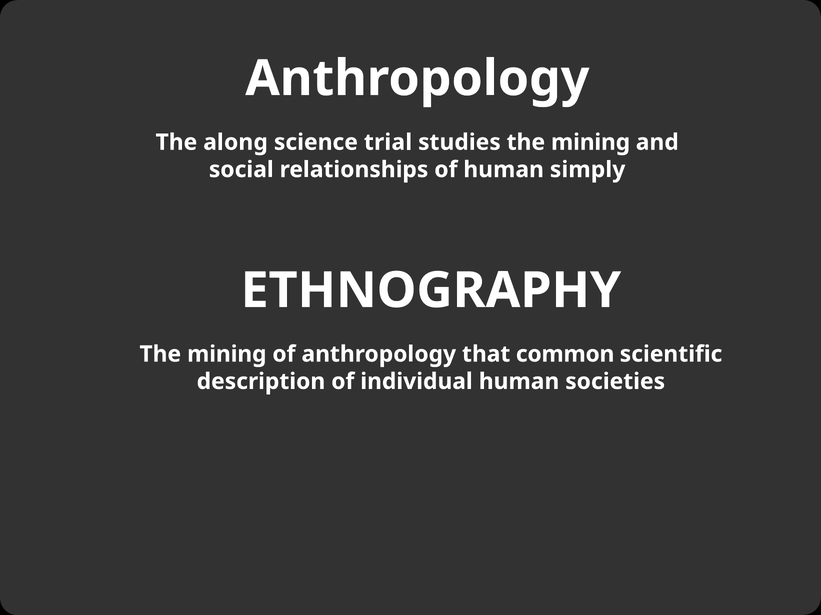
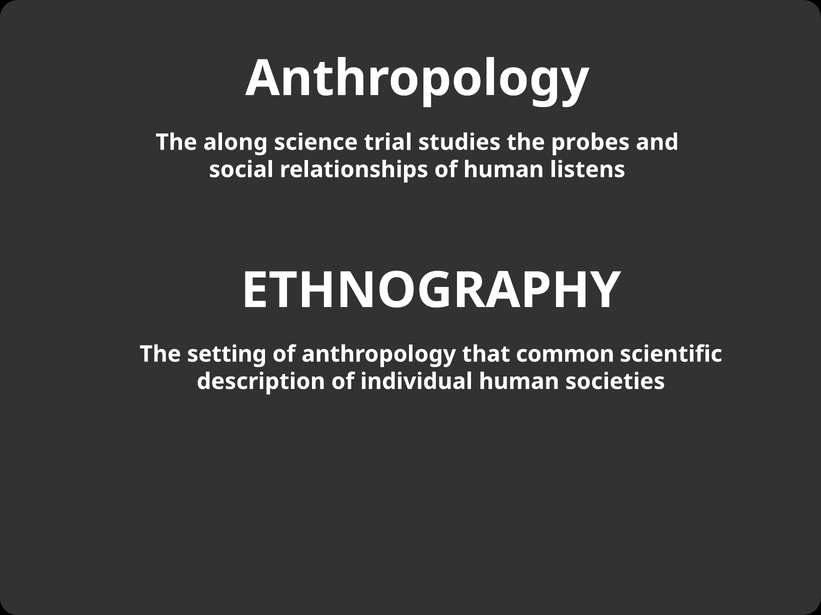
studies the mining: mining -> probes (590, 142)
simply: simply -> listens (588, 170)
mining: mining -> setting (227, 355)
